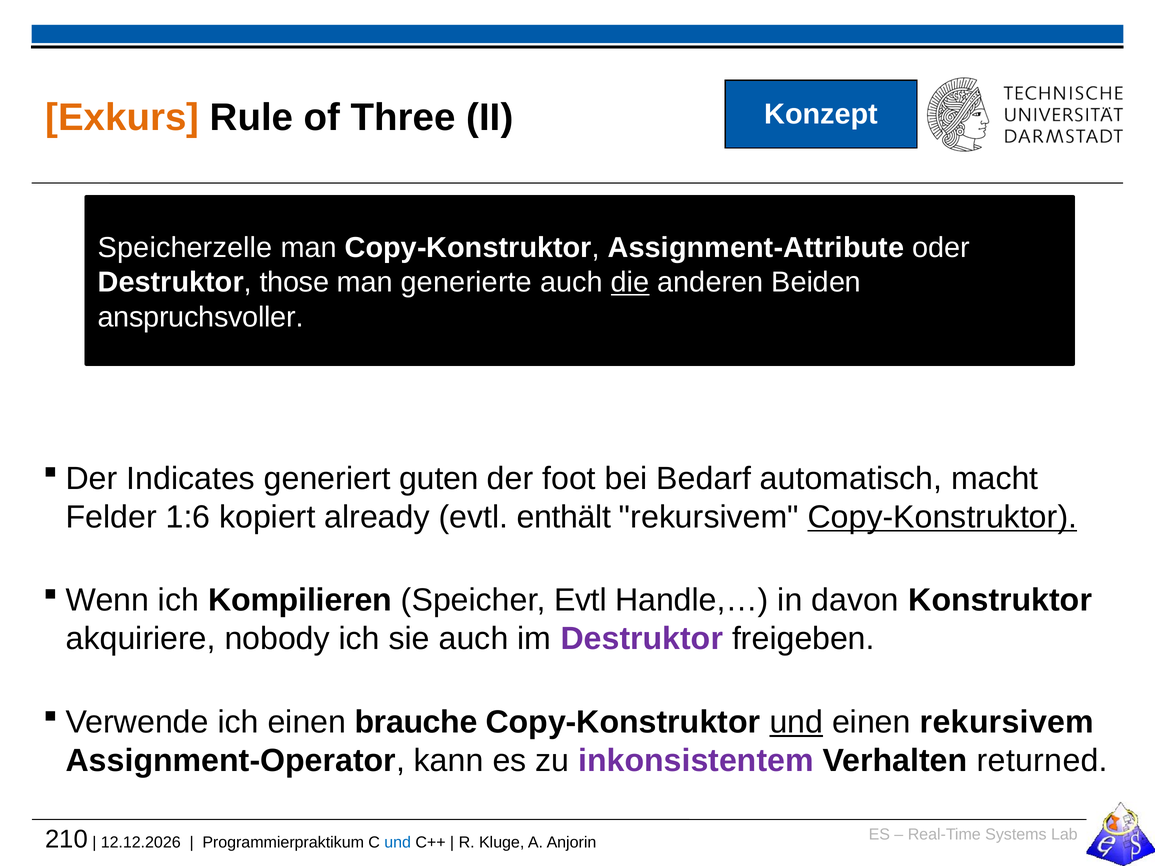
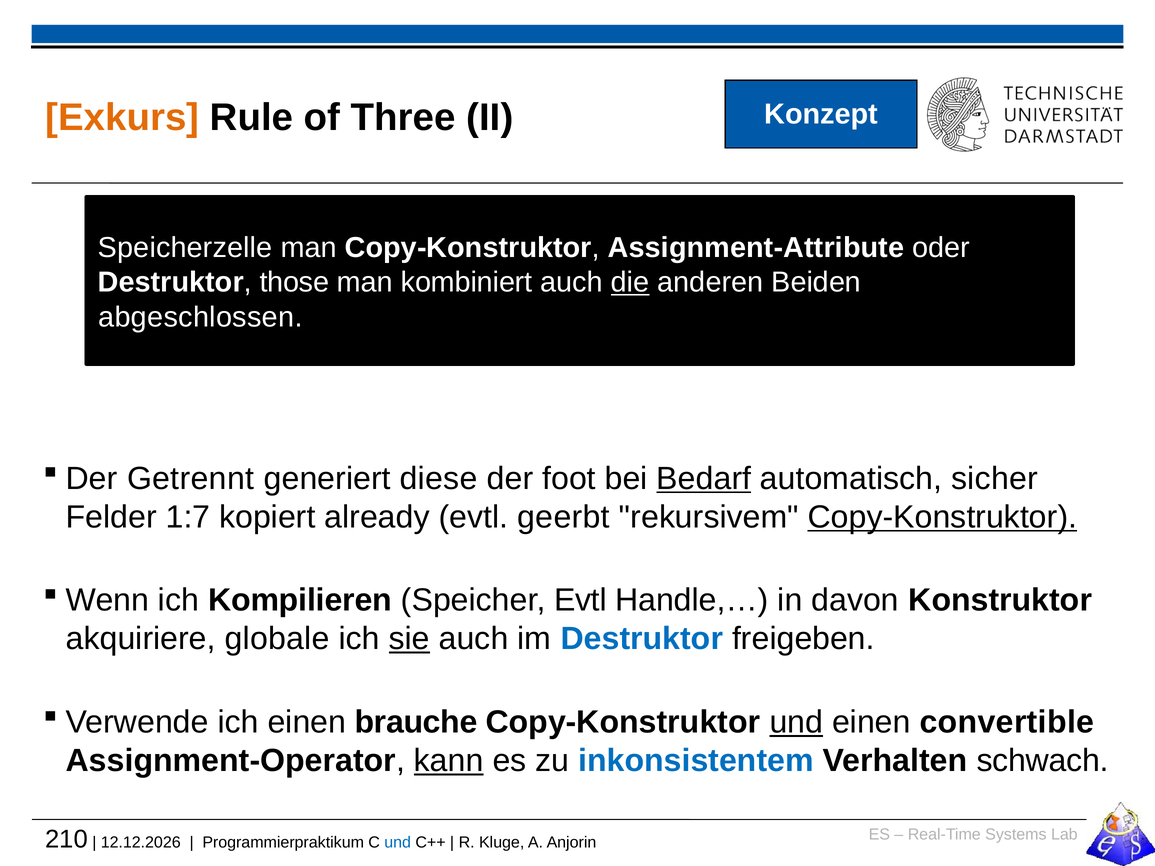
generierte: generierte -> kombiniert (467, 282)
anspruchsvoller: anspruchsvoller -> abgeschlossen (200, 317)
Indicates: Indicates -> Getrennt (191, 479)
guten: guten -> diese (439, 479)
Bedarf underline: none -> present (704, 479)
macht: macht -> sicher (995, 479)
1:6: 1:6 -> 1:7 (188, 517)
enthält: enthält -> geerbt (564, 517)
nobody: nobody -> globale (277, 639)
sie underline: none -> present (409, 639)
Destruktor colour: purple -> blue (642, 639)
einen rekursivem: rekursivem -> convertible (1007, 722)
kann underline: none -> present (449, 761)
inkonsistentem colour: purple -> blue (696, 761)
returned: returned -> schwach (1043, 761)
